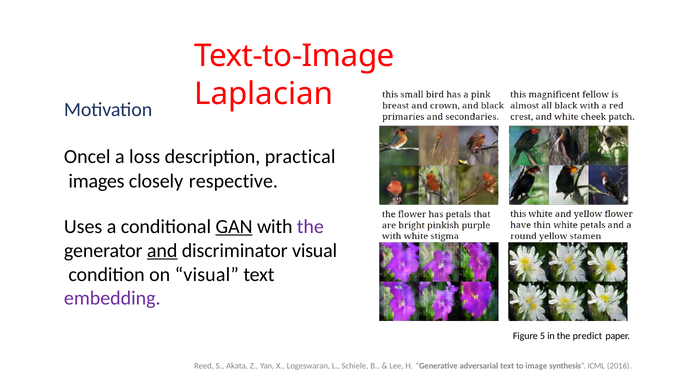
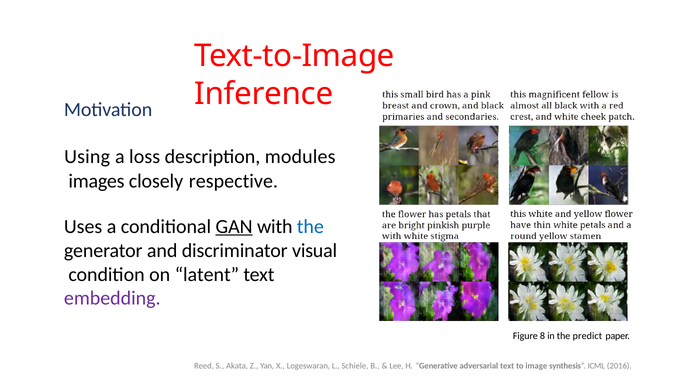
Laplacian: Laplacian -> Inference (264, 94)
Oncel: Oncel -> Using (87, 157)
practical: practical -> modules (300, 157)
the colour: purple -> blue (310, 227)
and underline: present -> none (162, 251)
on visual: visual -> latent (207, 275)
5: 5 -> 8 (543, 336)
